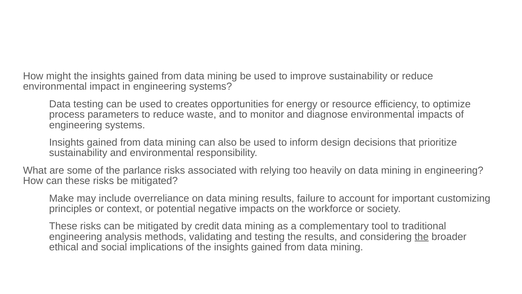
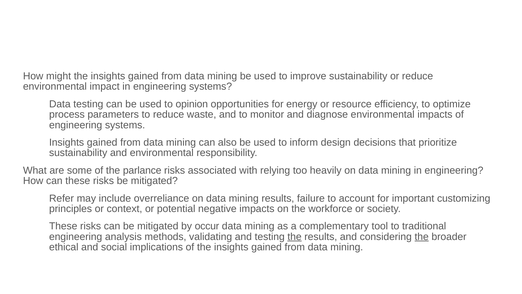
creates: creates -> opinion (192, 104)
Make: Make -> Refer (62, 198)
credit: credit -> occur (207, 226)
the underline: none -> present (295, 236)
